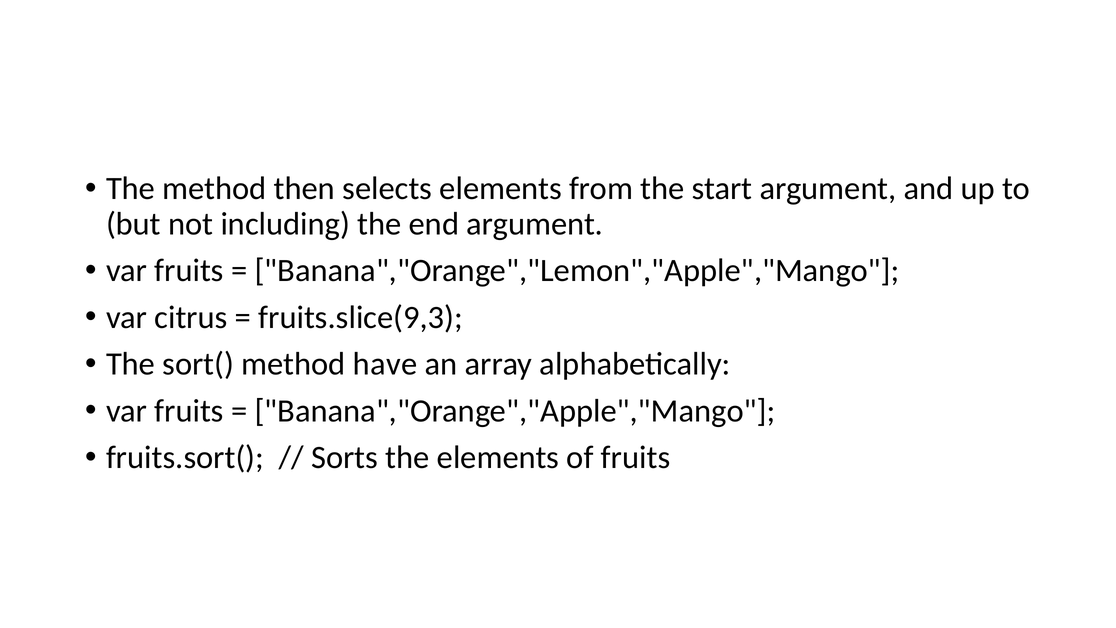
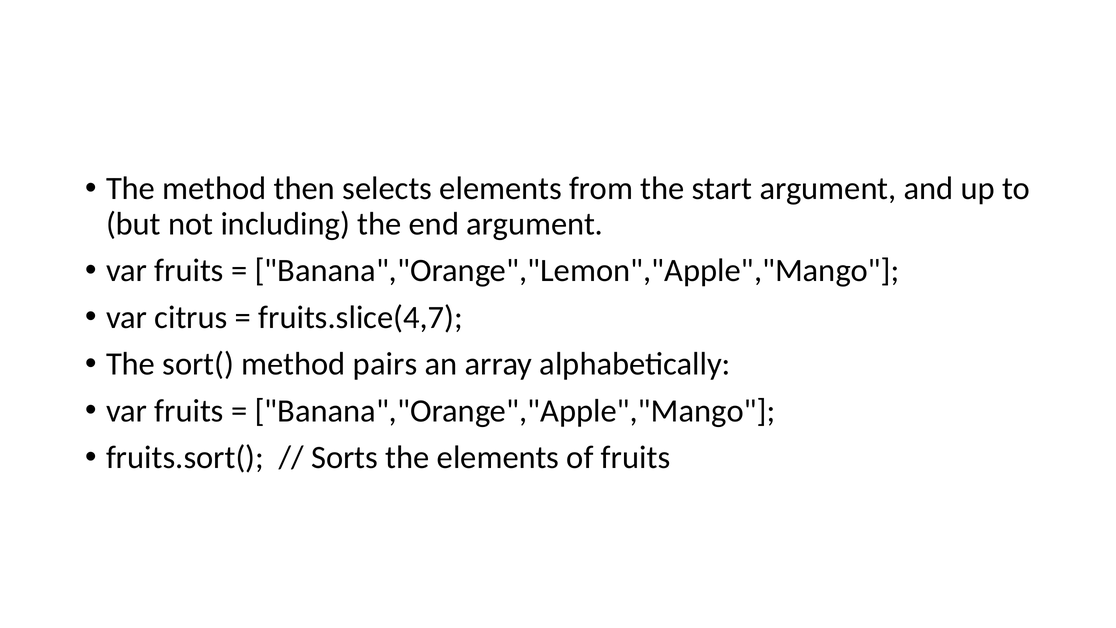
fruits.slice(9,3: fruits.slice(9,3 -> fruits.slice(4,7 (361, 317)
have: have -> pairs (385, 364)
